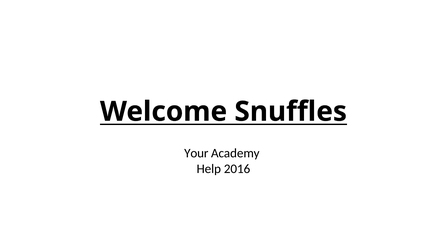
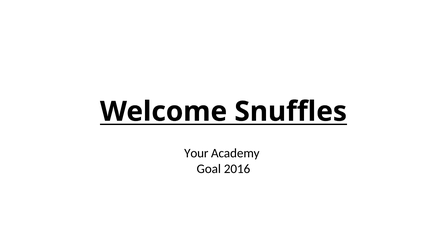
Help: Help -> Goal (209, 169)
